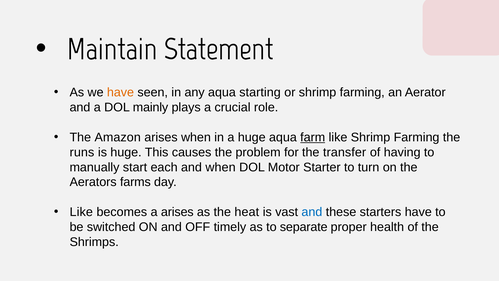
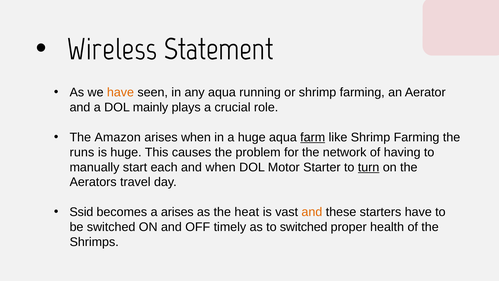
Maintain: Maintain -> Wireless (112, 49)
starting: starting -> running (260, 92)
transfer: transfer -> network (345, 152)
turn underline: none -> present (369, 167)
farms: farms -> travel (135, 182)
Like: Like -> Ssid (81, 212)
and colour: blue -> orange (312, 212)
to separate: separate -> switched (304, 227)
